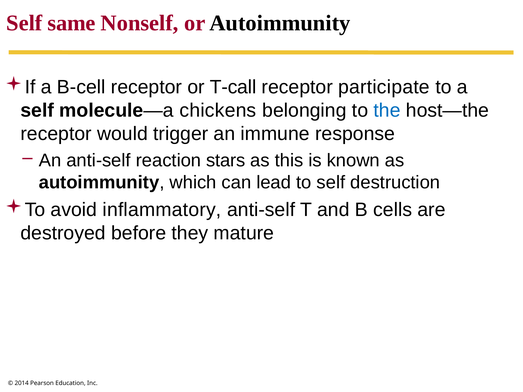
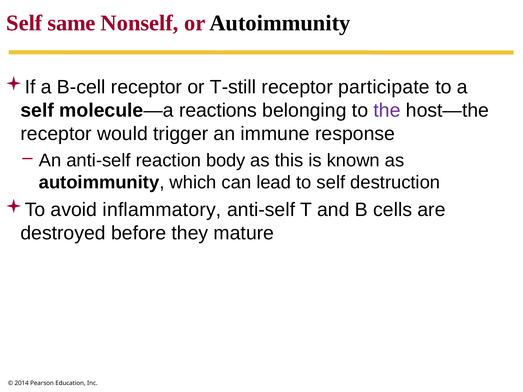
T-call: T-call -> T-still (233, 87)
chickens: chickens -> reactions (218, 111)
the colour: blue -> purple (387, 111)
stars: stars -> body (226, 161)
